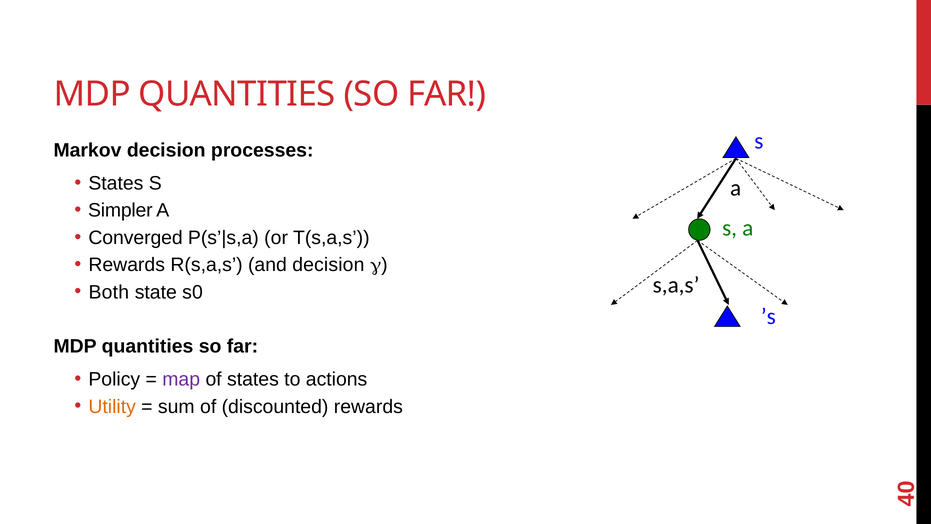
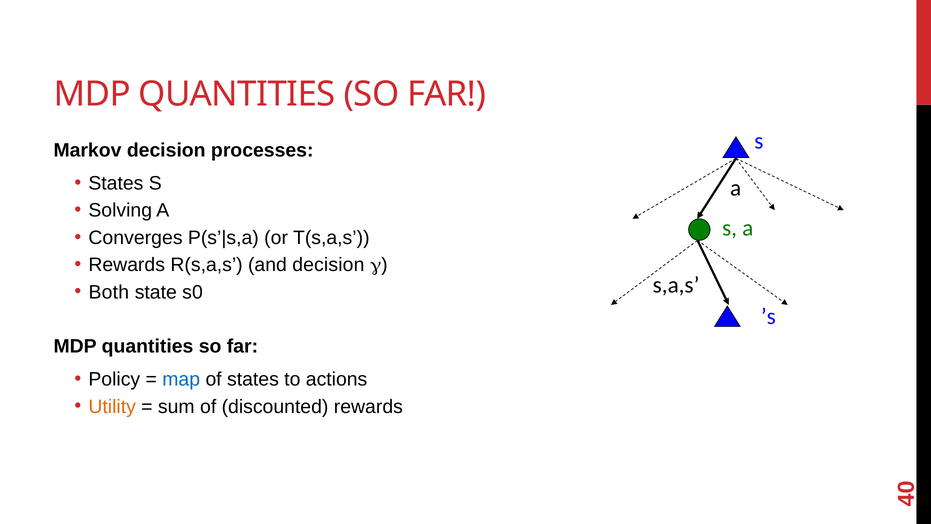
Simpler: Simpler -> Solving (120, 210)
Converged: Converged -> Converges (136, 238)
map colour: purple -> blue (181, 379)
